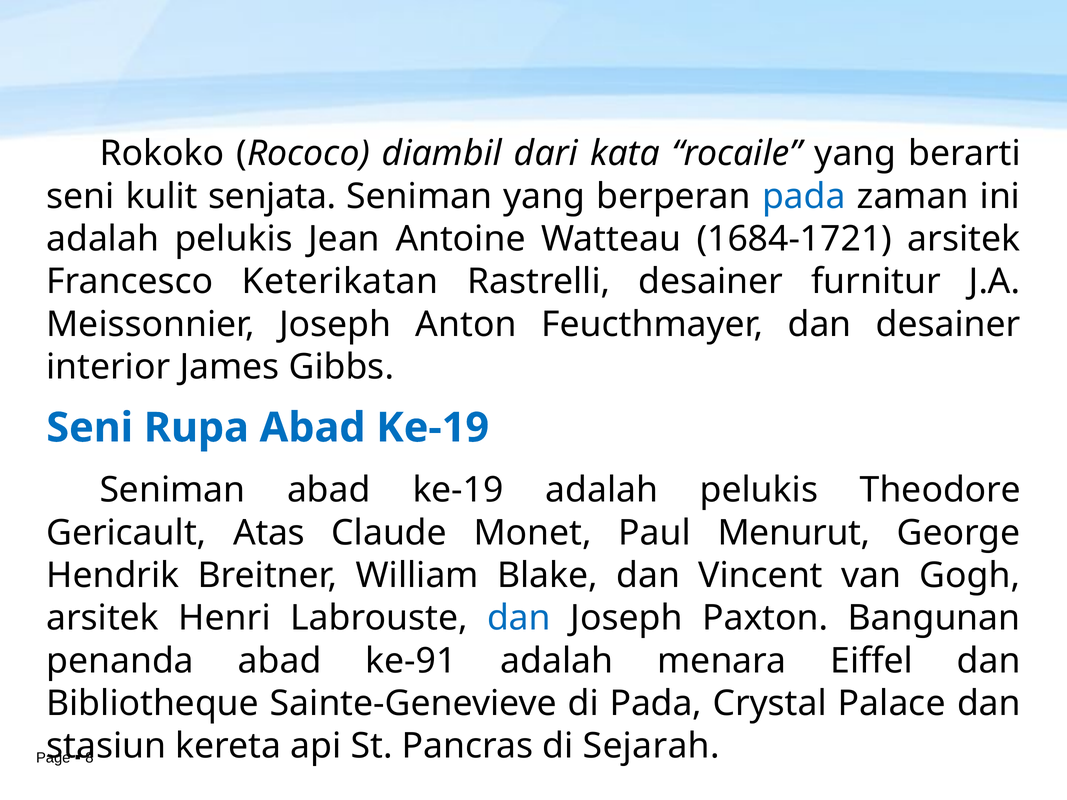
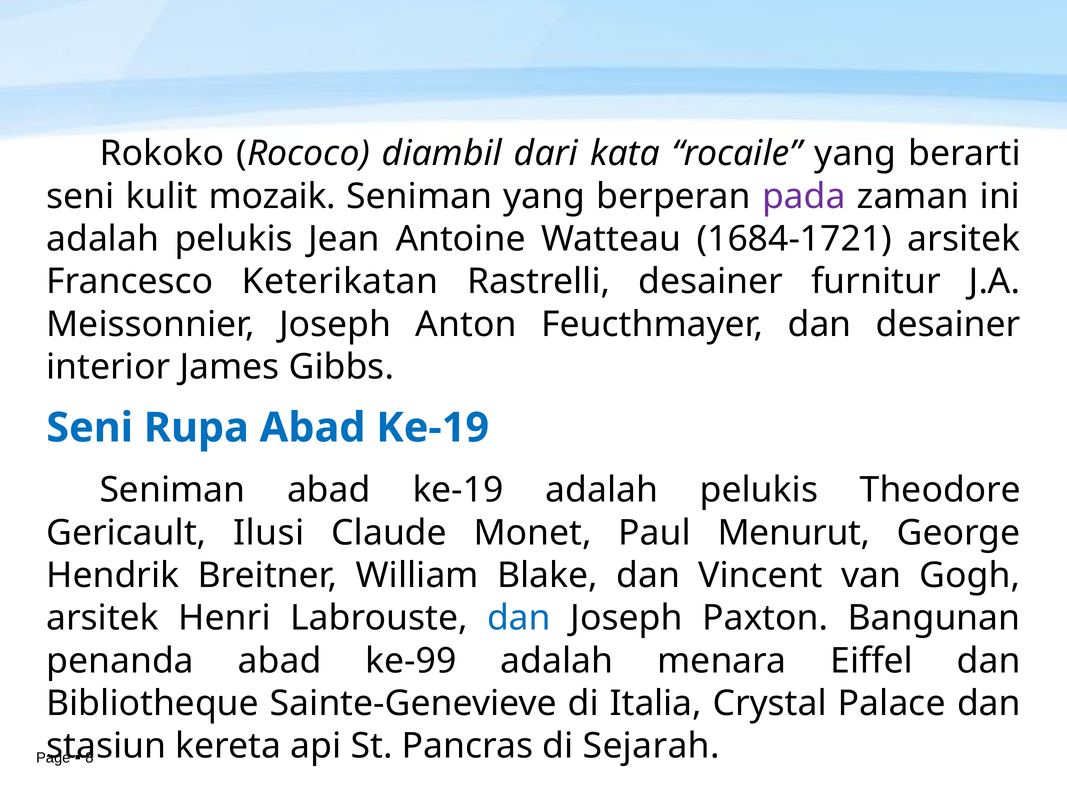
senjata: senjata -> mozaik (272, 196)
pada colour: blue -> purple (804, 196)
Atas: Atas -> Ilusi (269, 533)
ke-91: ke-91 -> ke-99 (411, 661)
di Pada: Pada -> Italia (656, 704)
